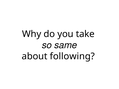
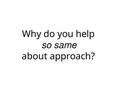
take: take -> help (85, 34)
following: following -> approach (72, 56)
